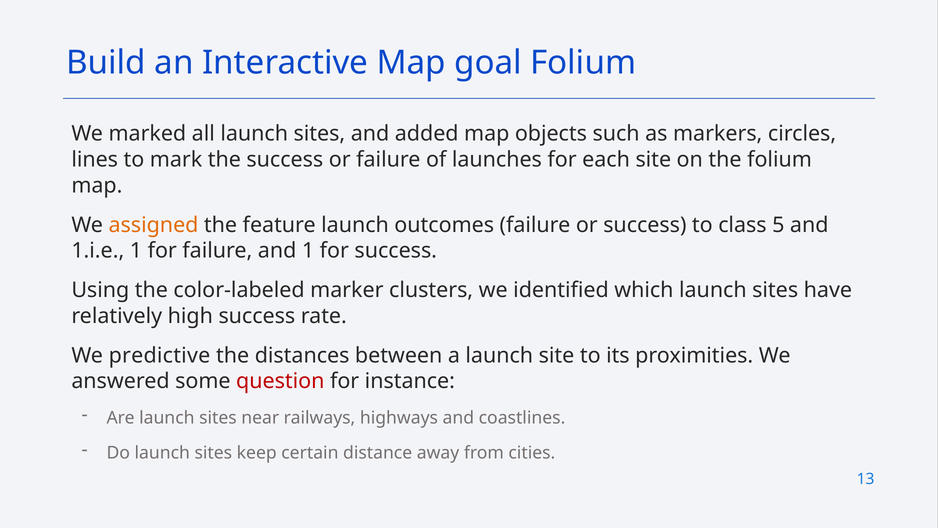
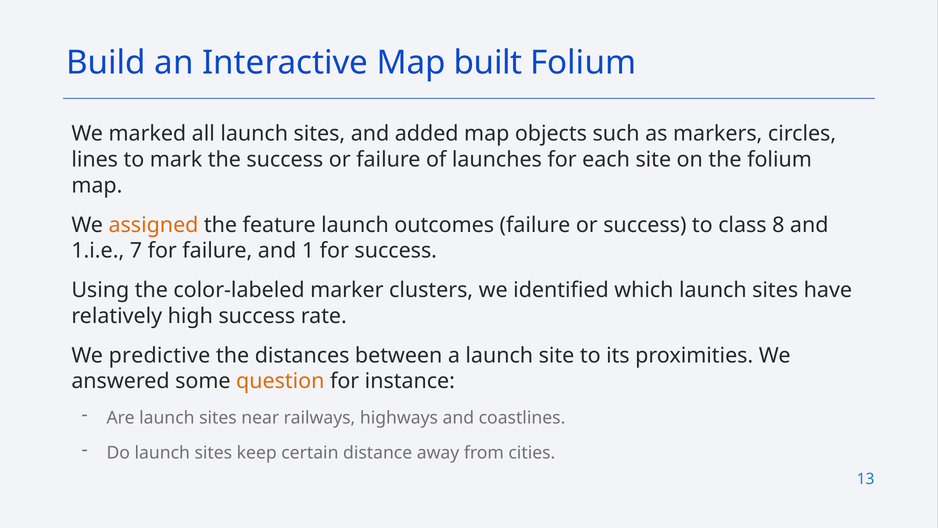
goal: goal -> built (488, 63)
5: 5 -> 8 (778, 225)
1.i.e 1: 1 -> 7 (136, 251)
question colour: red -> orange (280, 381)
